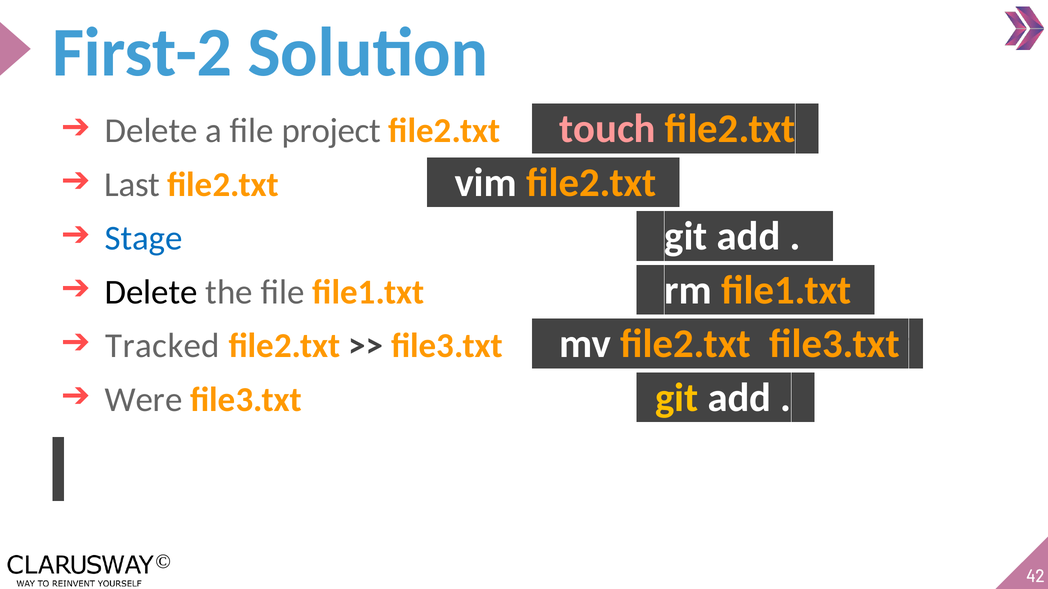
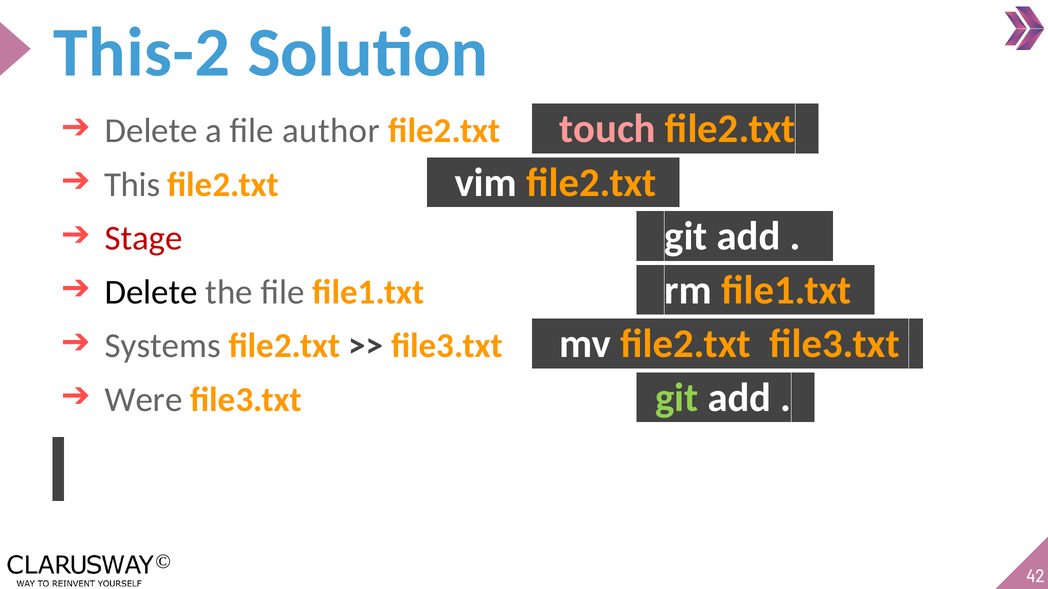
First-2: First-2 -> This-2 (142, 53)
project: project -> author (331, 131)
Last: Last -> This (132, 185)
Stage colour: blue -> red (144, 239)
Tracked: Tracked -> Systems (163, 346)
git colour: yellow -> light green (677, 398)
